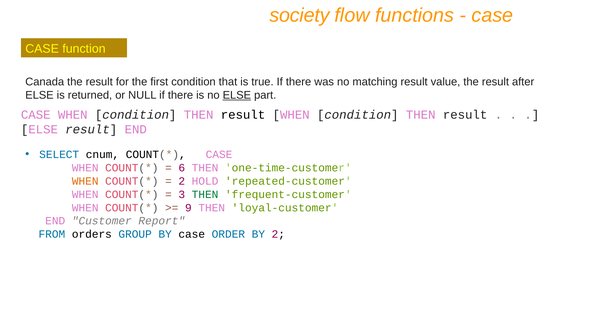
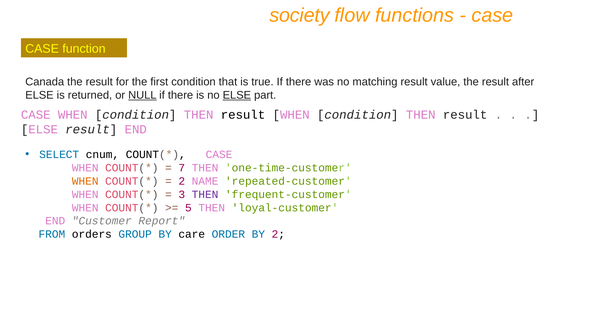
NULL underline: none -> present (142, 95)
6: 6 -> 7 (182, 168)
HOLD: HOLD -> NAME (205, 181)
THEN colour: green -> purple (205, 194)
9: 9 -> 5 (188, 208)
BY case: case -> care (192, 234)
